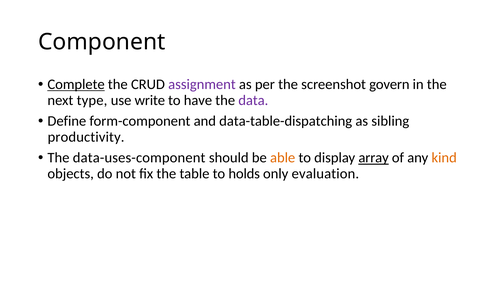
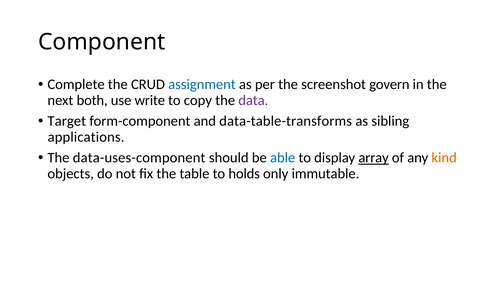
Complete underline: present -> none (76, 85)
assignment colour: purple -> blue (202, 85)
type: type -> both (92, 100)
have: have -> copy (198, 100)
Define: Define -> Target (67, 121)
data-table-dispatching: data-table-dispatching -> data-table-transforms (286, 121)
productivity: productivity -> applications (86, 137)
able colour: orange -> blue (283, 158)
evaluation: evaluation -> immutable (325, 174)
